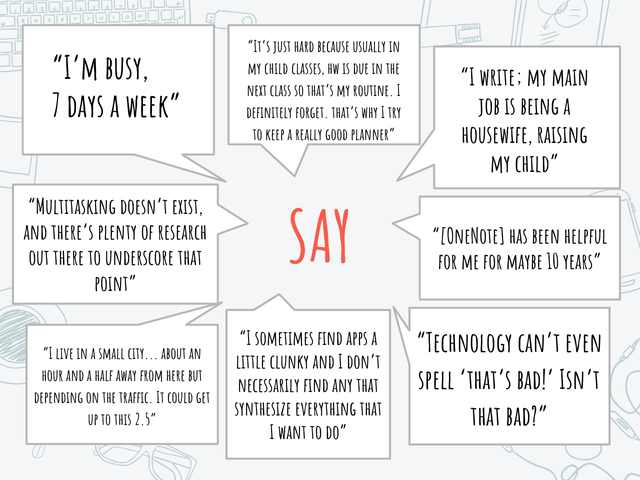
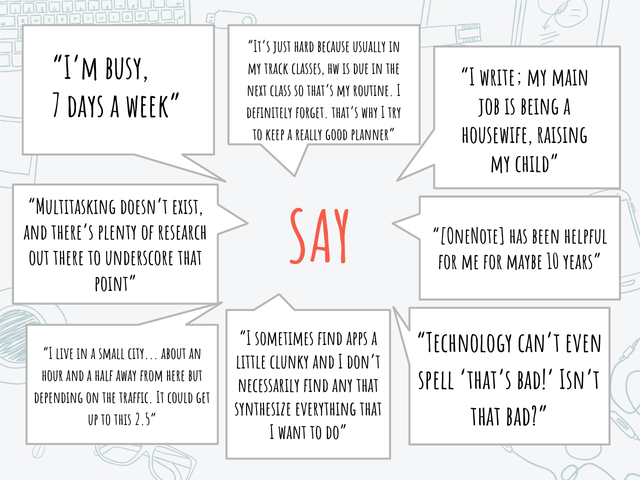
child: child -> track (276, 69)
